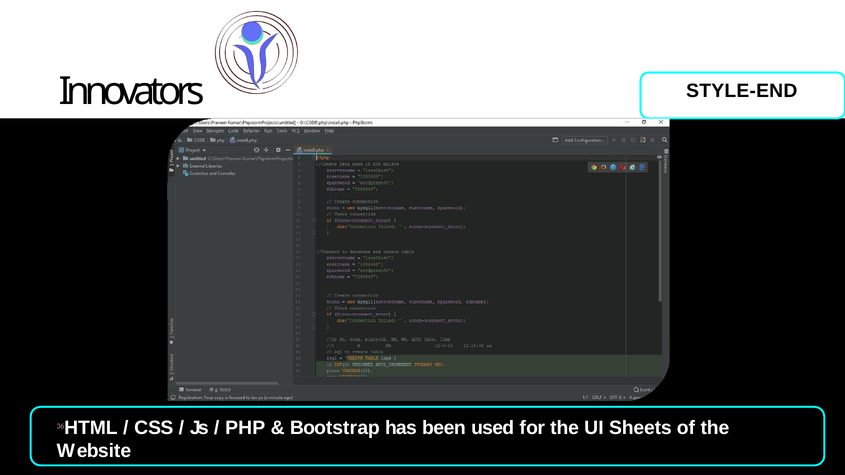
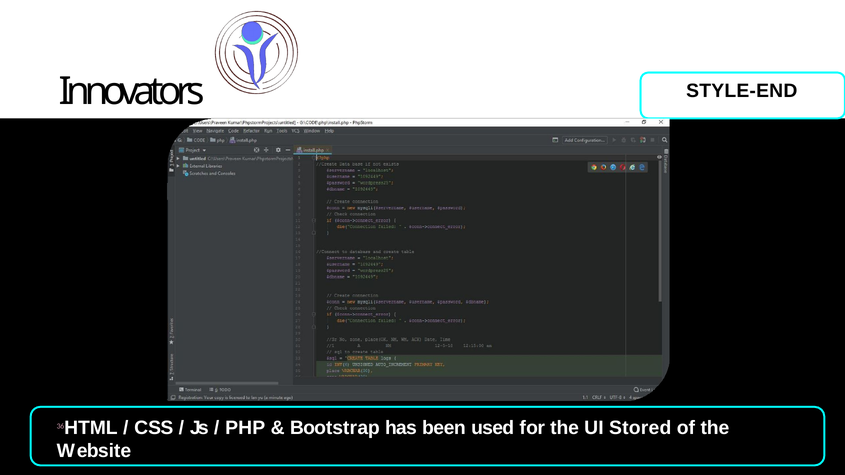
Sheets: Sheets -> Stored (640, 428)
